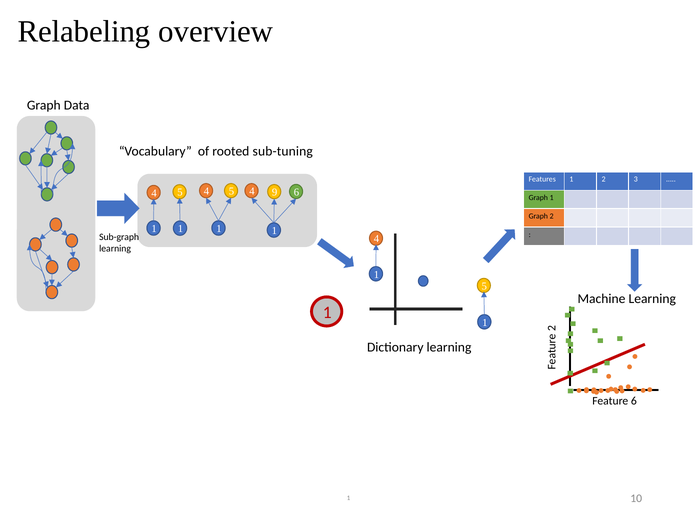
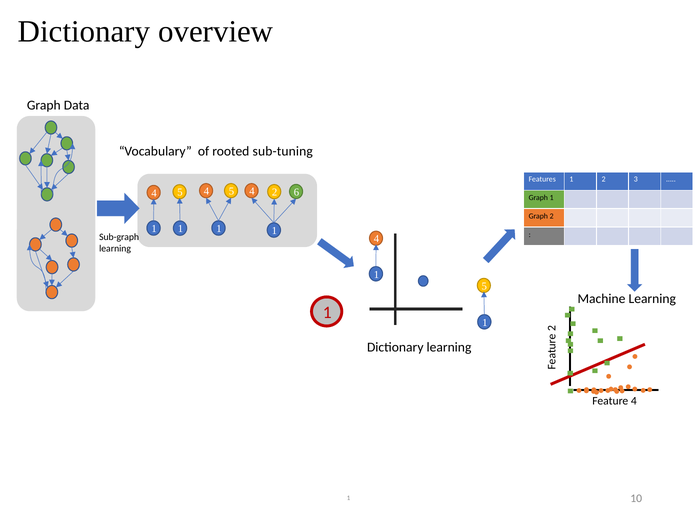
Relabeling: Relabeling -> Dictionary (84, 32)
4 9: 9 -> 2 (275, 193)
Feature 6: 6 -> 4 (634, 401)
